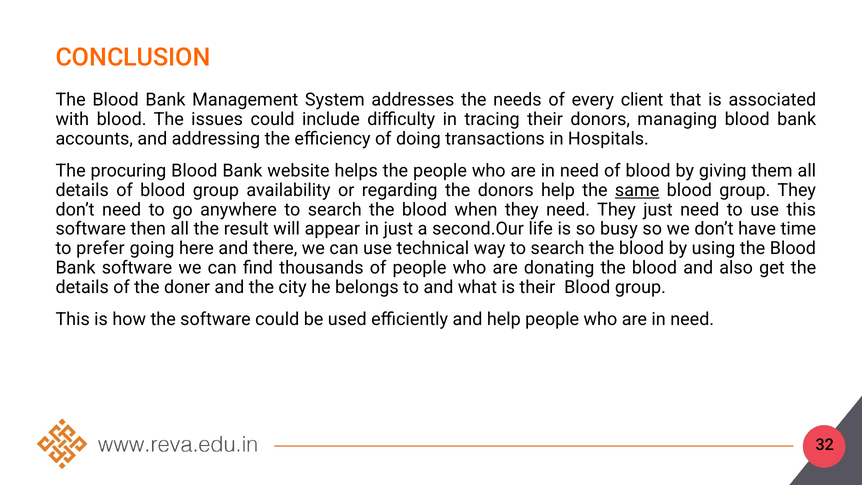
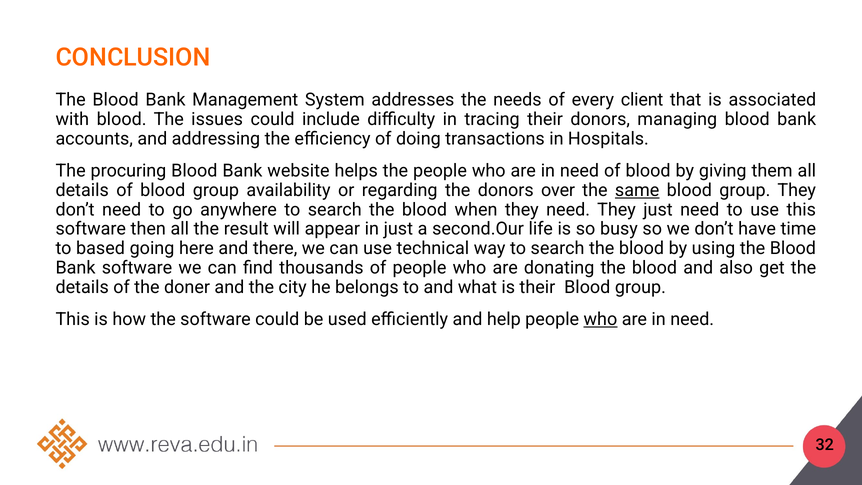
donors help: help -> over (558, 190)
prefer: prefer -> based (100, 248)
who underline: none -> present (600, 319)
